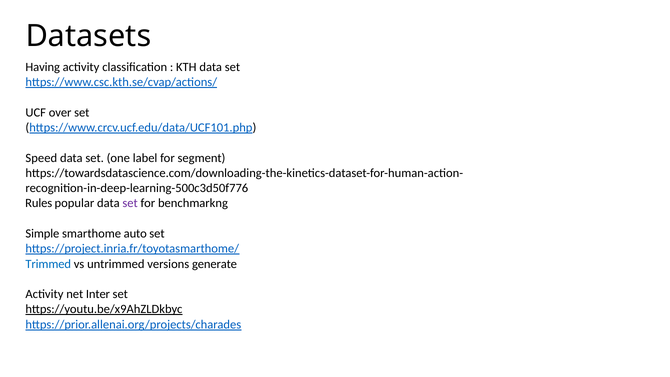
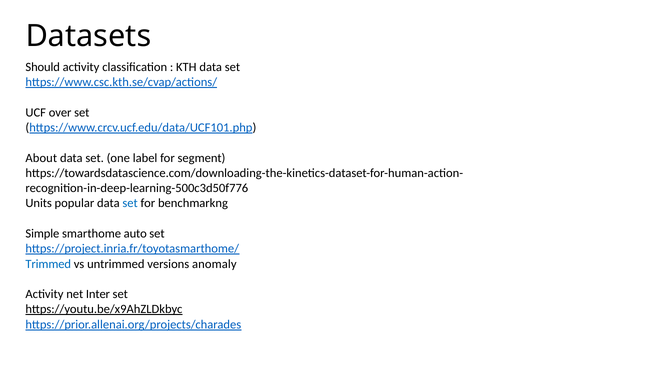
Having: Having -> Should (43, 67)
Speed: Speed -> About (41, 158)
Rules: Rules -> Units (39, 203)
set colour: purple -> blue (130, 203)
generate: generate -> anomaly (214, 264)
